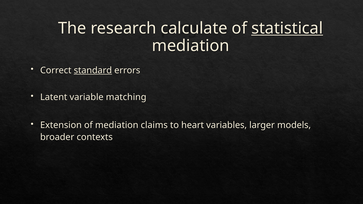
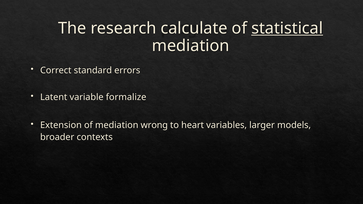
standard underline: present -> none (93, 70)
matching: matching -> formalize (126, 97)
claims: claims -> wrong (154, 125)
